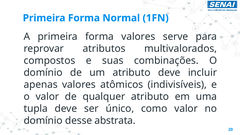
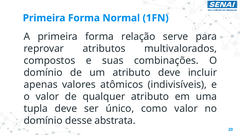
forma valores: valores -> relação (138, 37)
